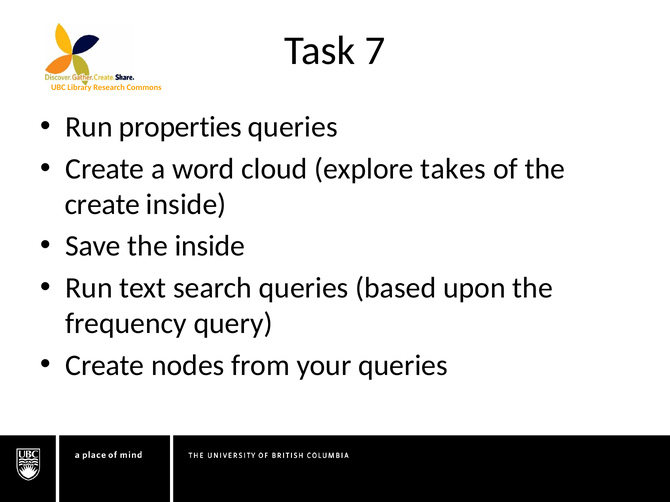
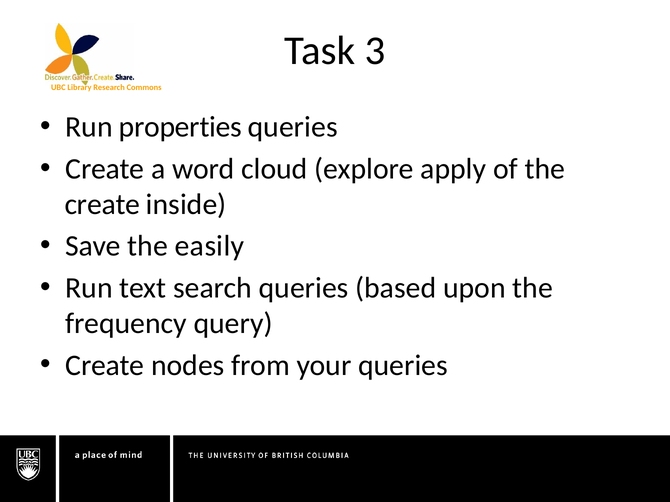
7: 7 -> 3 (375, 51)
takes: takes -> apply (453, 169)
the inside: inside -> easily (209, 246)
